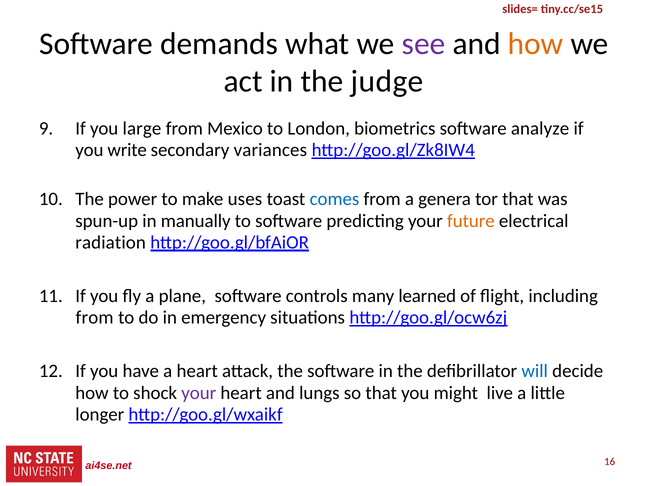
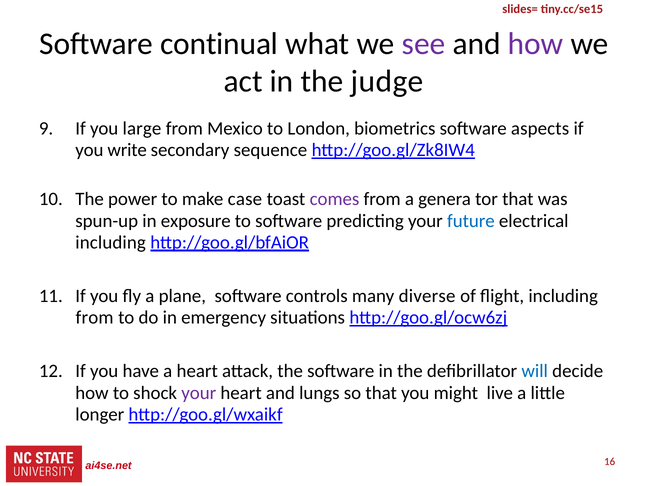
demands: demands -> continual (219, 44)
how colour: orange -> purple (536, 44)
analyze: analyze -> aspects (540, 128)
variances: variances -> sequence (270, 150)
uses: uses -> case (245, 199)
comes colour: blue -> purple (334, 199)
manually: manually -> exposure (196, 221)
future colour: orange -> blue (471, 221)
radiation: radiation -> including (111, 243)
learned: learned -> diverse (427, 296)
